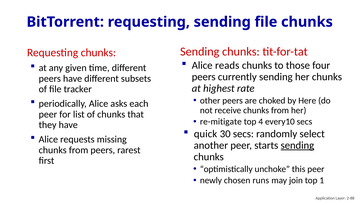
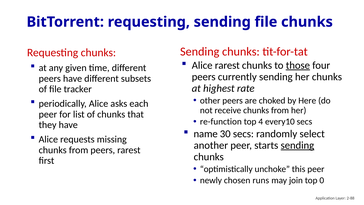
Alice reads: reads -> rarest (227, 65)
those underline: none -> present (298, 65)
re-mitigate: re-mitigate -> re-function (221, 122)
quick: quick -> name (206, 134)
1: 1 -> 0 (322, 180)
